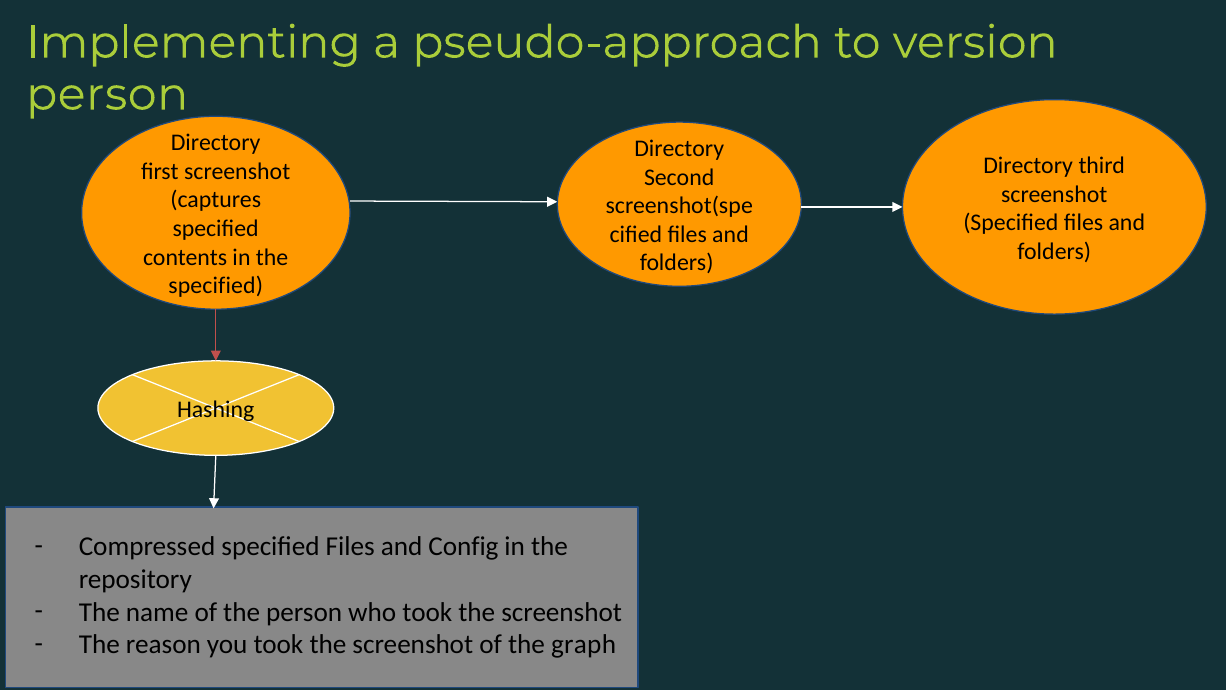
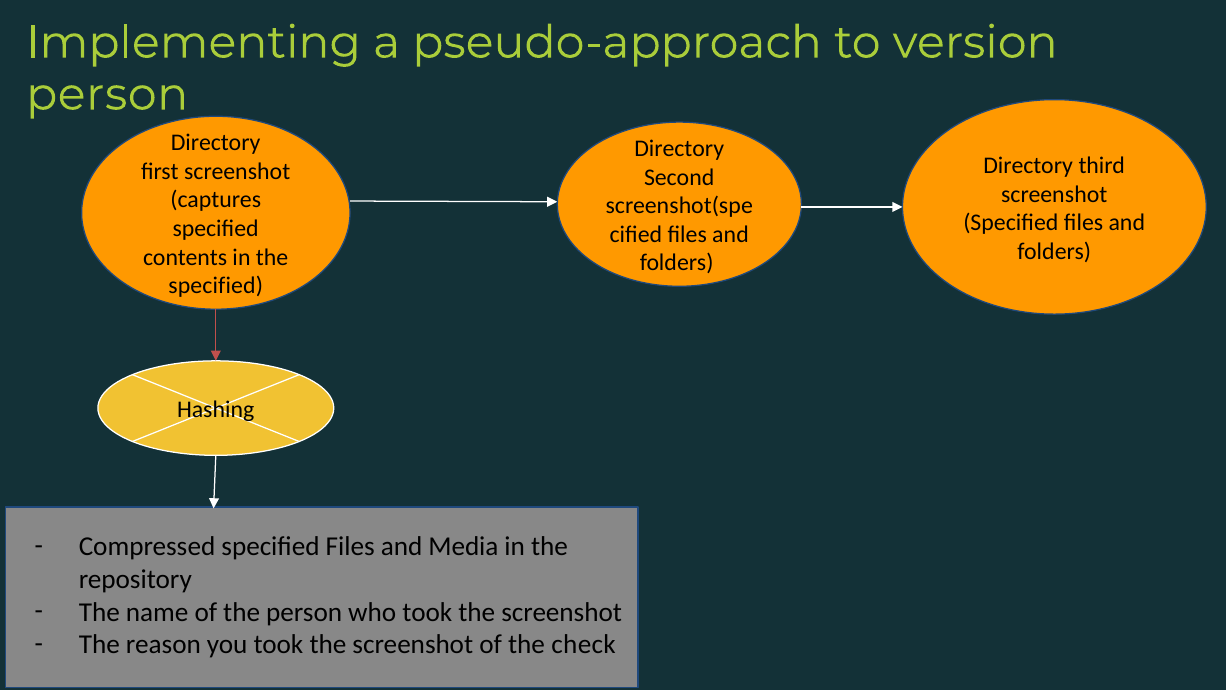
Config: Config -> Media (463, 547)
graph: graph -> check (584, 645)
